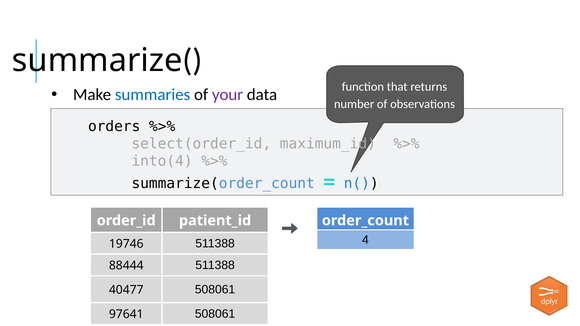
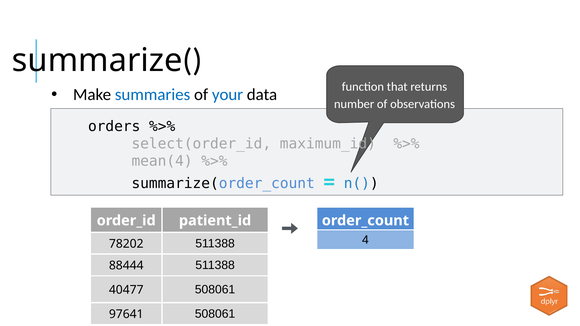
your colour: purple -> blue (227, 95)
into(4: into(4 -> mean(4 (162, 161)
19746: 19746 -> 78202 (126, 244)
